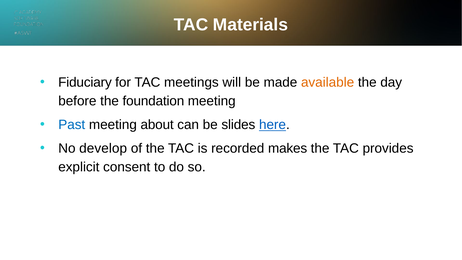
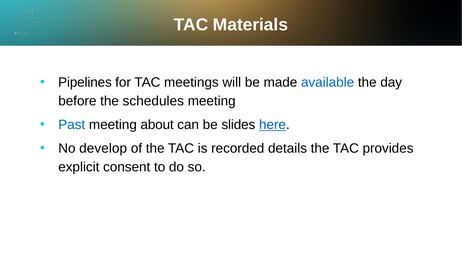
Fiduciary: Fiduciary -> Pipelines (85, 82)
available colour: orange -> blue (328, 82)
foundation: foundation -> schedules (153, 101)
makes: makes -> details (288, 148)
